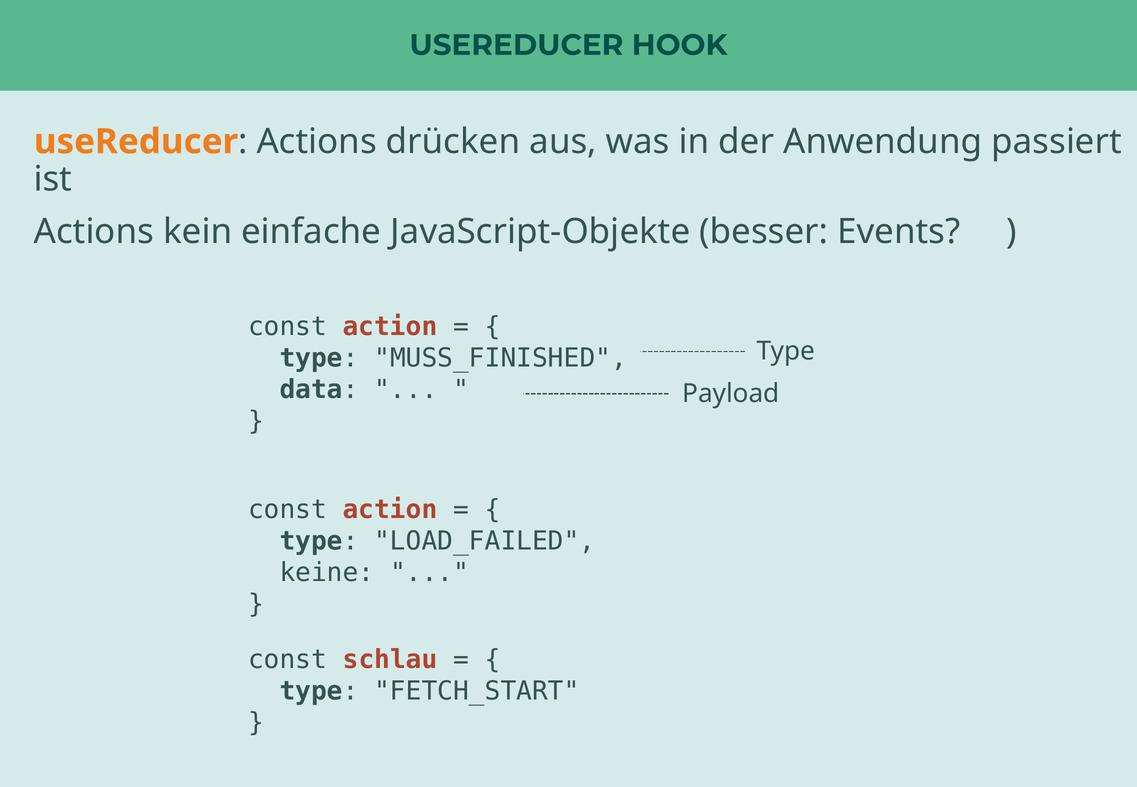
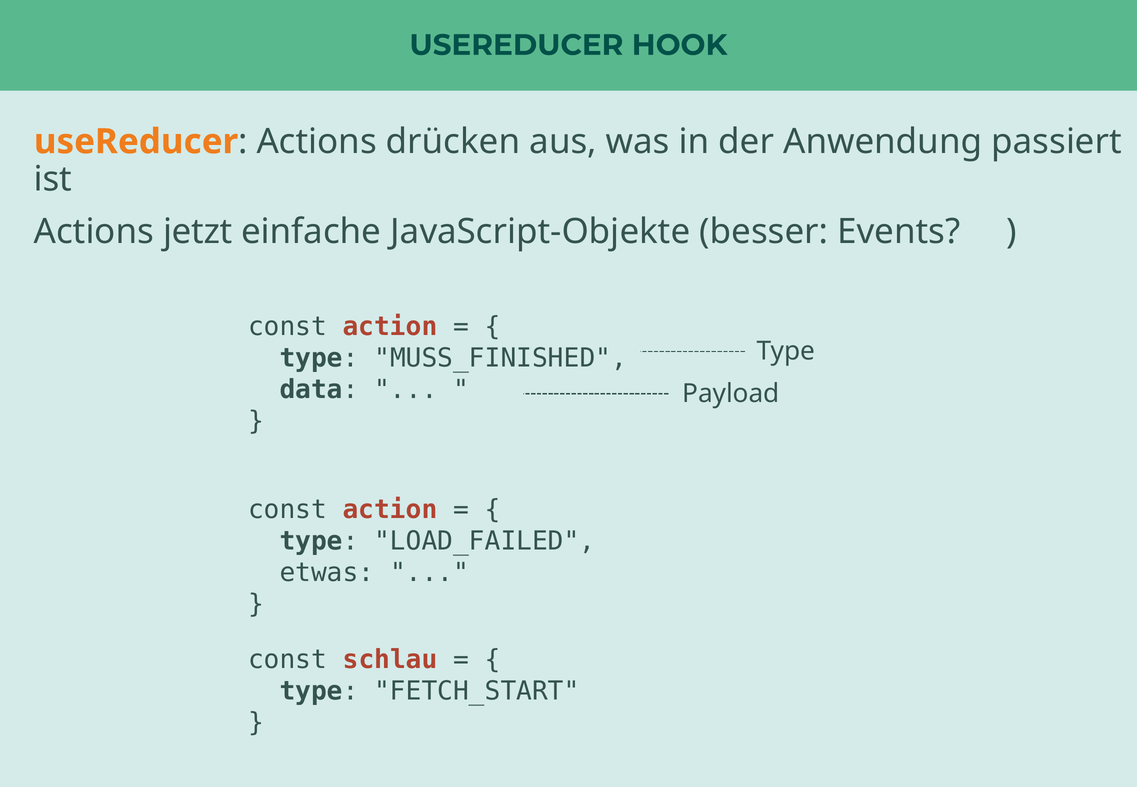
kein: kein -> jetzt (198, 232)
keine: keine -> etwas (327, 573)
